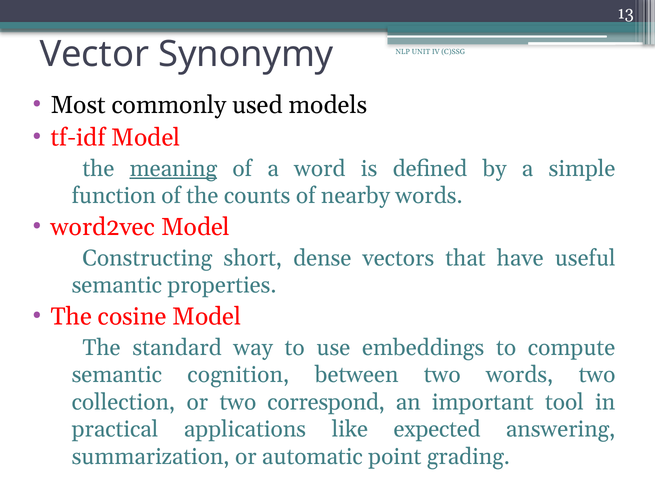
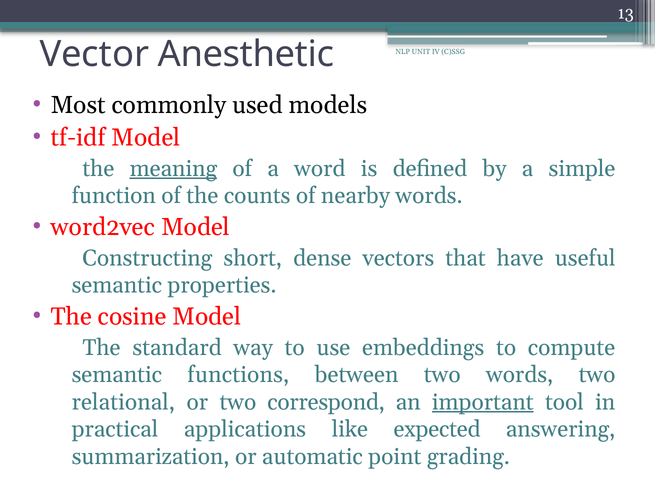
Synonymy: Synonymy -> Anesthetic (246, 54)
cognition: cognition -> functions (238, 375)
collection: collection -> relational (123, 402)
important underline: none -> present (483, 402)
